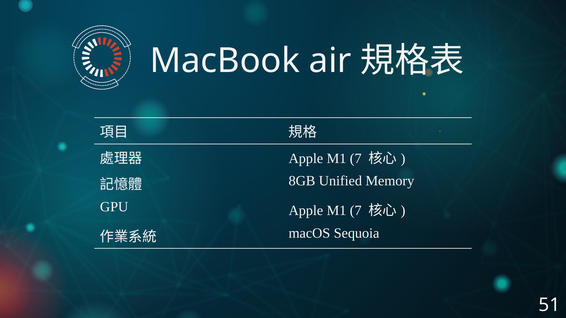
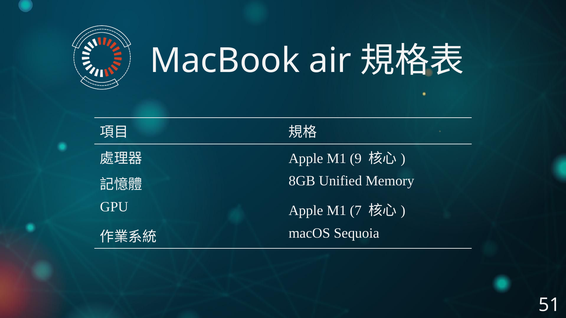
7: 7 -> 9 (356, 159)
